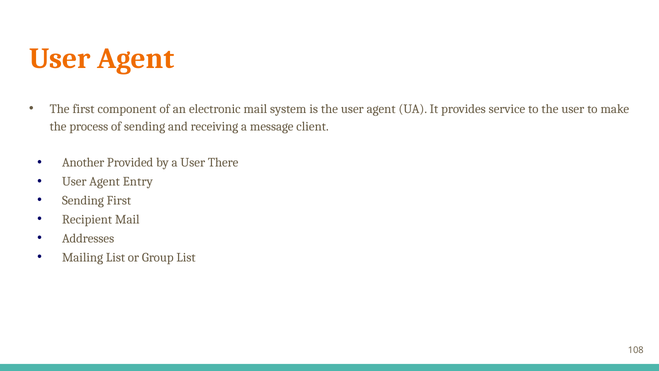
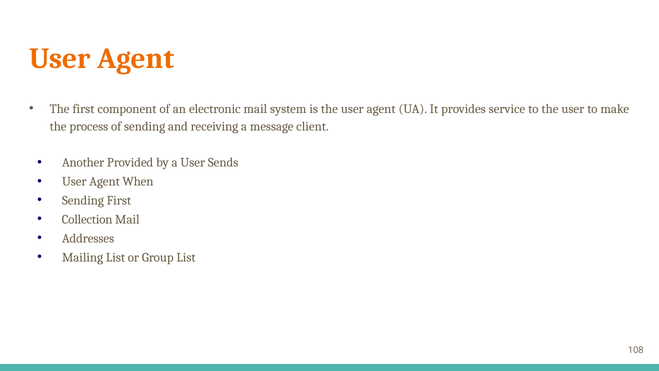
There: There -> Sends (223, 162)
Entry: Entry -> When (138, 181)
Recipient: Recipient -> Collection (87, 219)
